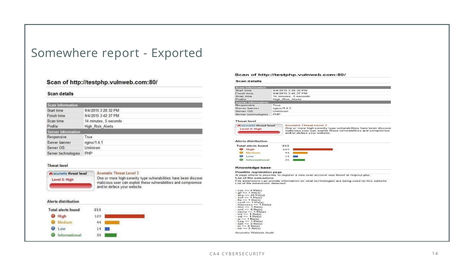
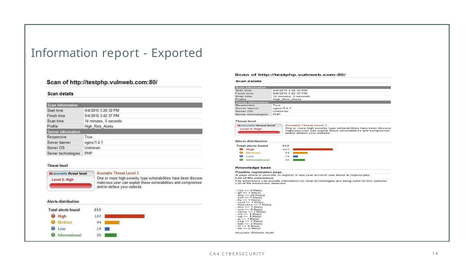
Somewhere: Somewhere -> Information (64, 53)
